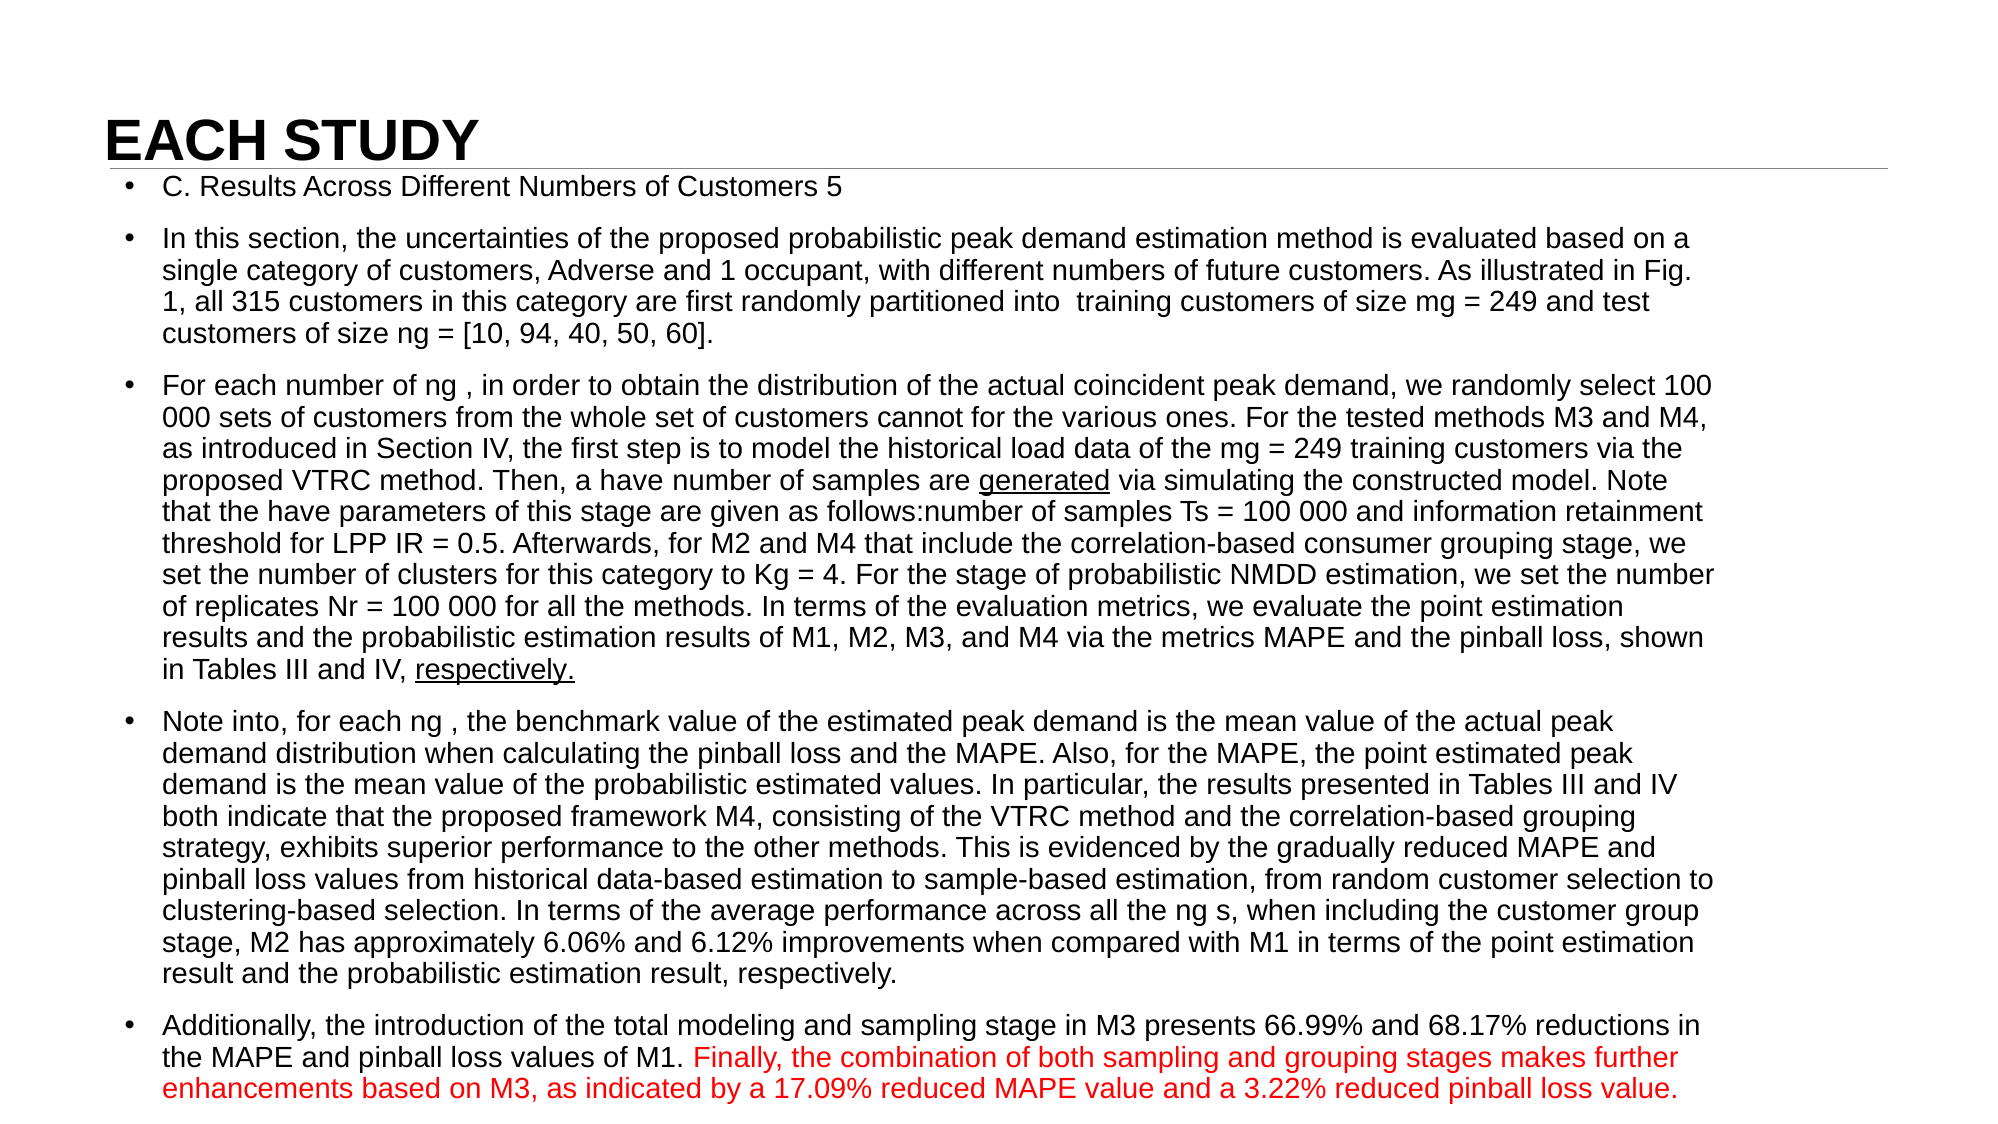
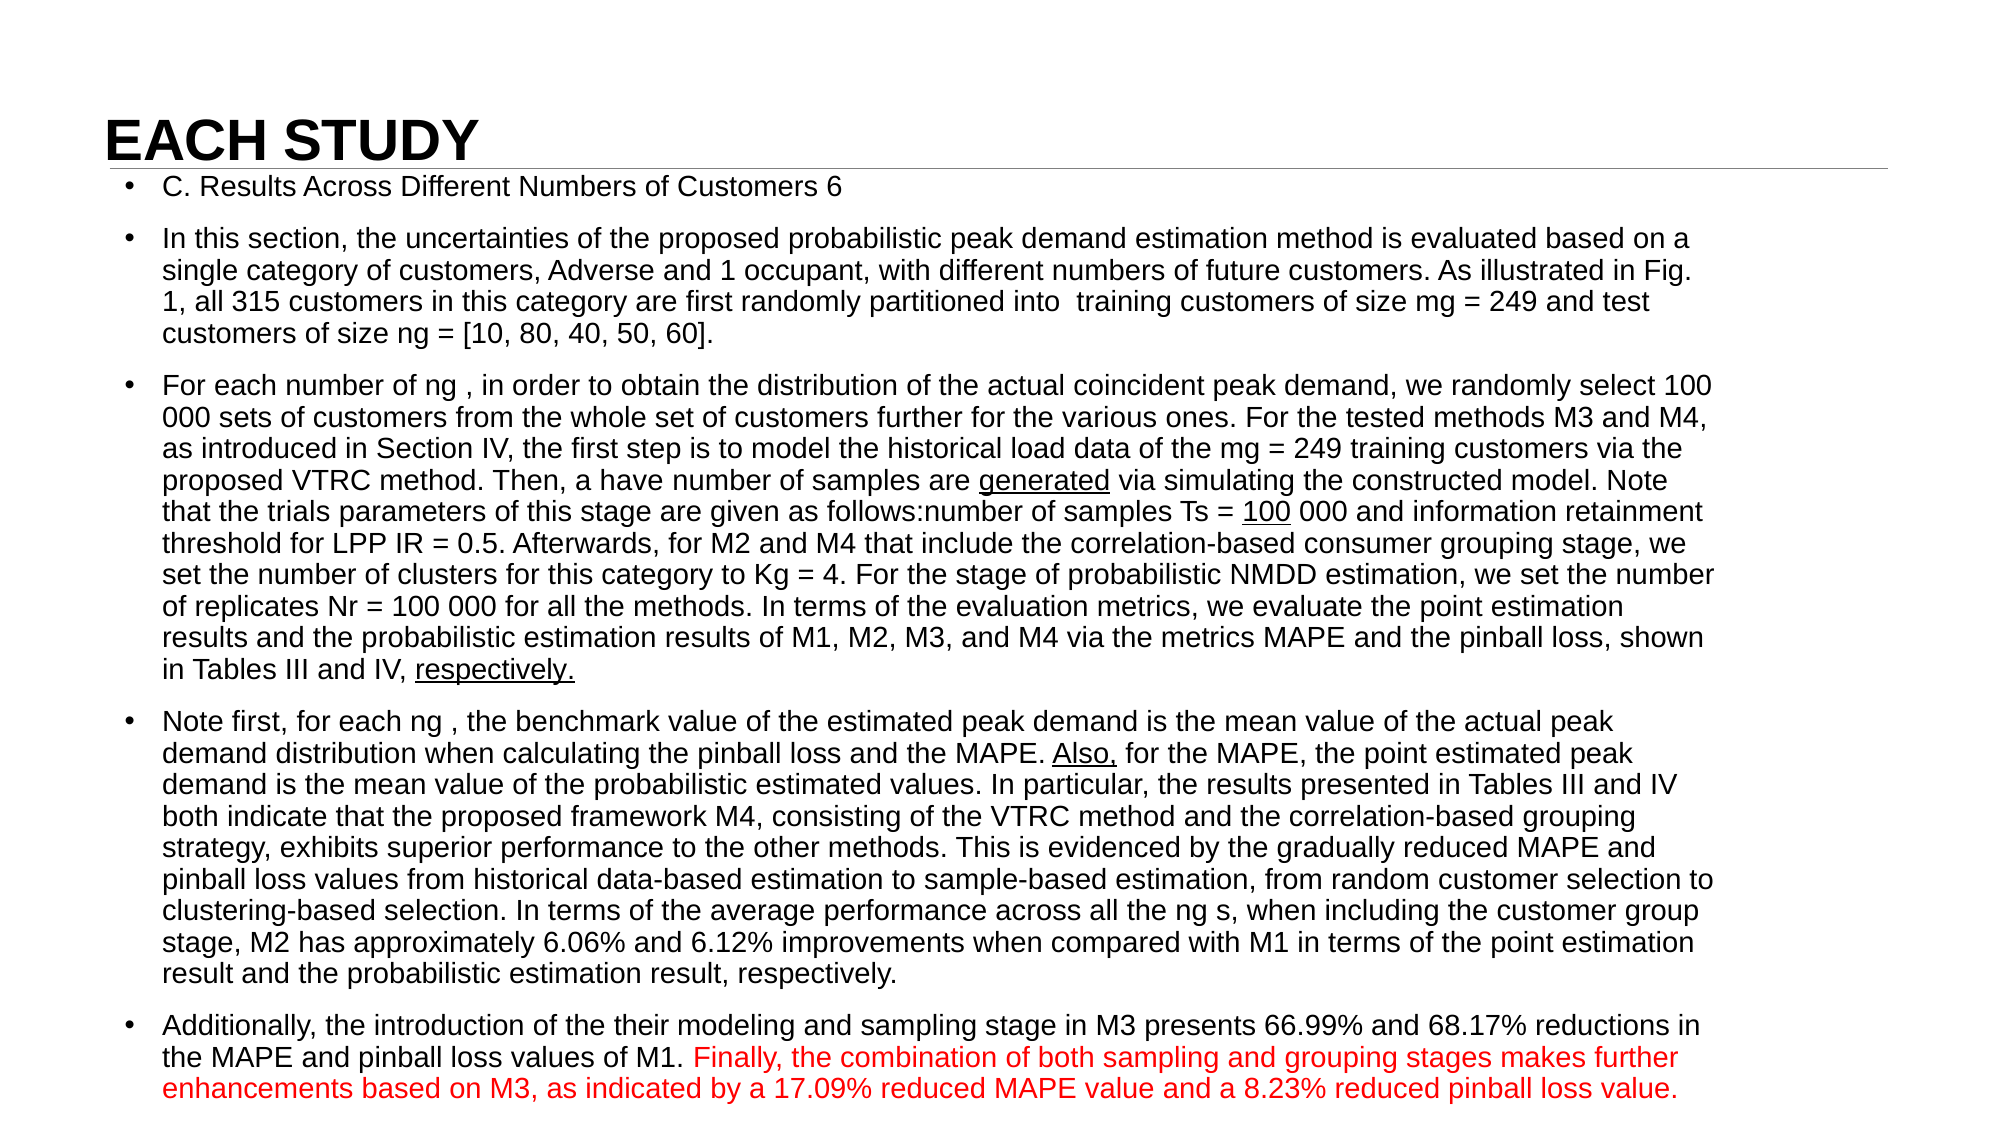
5: 5 -> 6 (834, 187)
94: 94 -> 80 (540, 334)
customers cannot: cannot -> further (920, 417)
the have: have -> trials (299, 512)
100 underline: none -> present (1267, 512)
Note into: into -> first (260, 722)
Also underline: none -> present (1085, 753)
total: total -> their (642, 1026)
3.22%: 3.22% -> 8.23% (1285, 1089)
